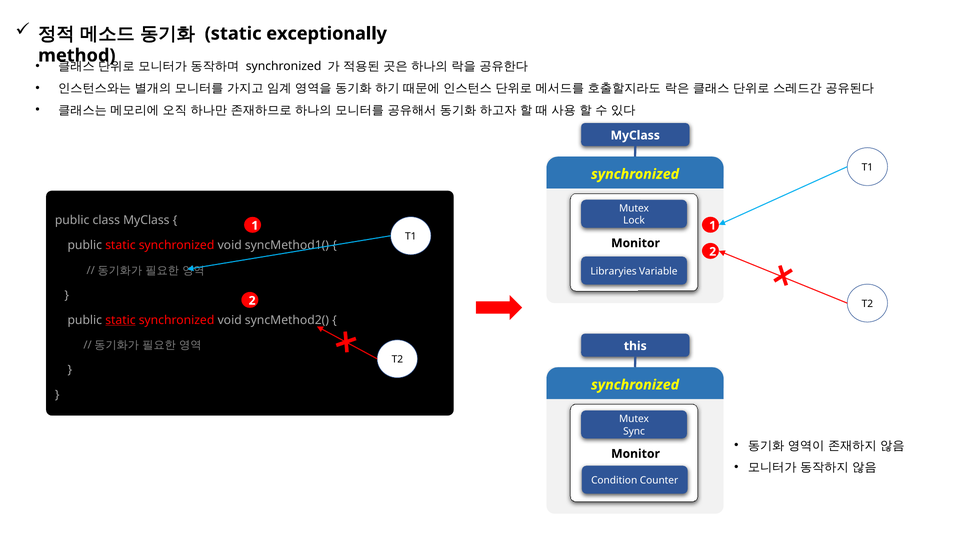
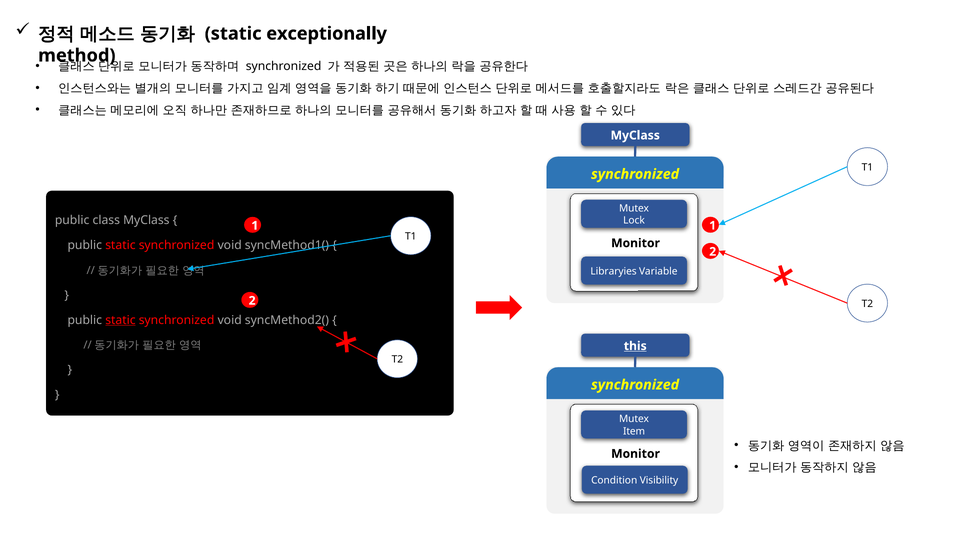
this underline: none -> present (635, 346)
Sync: Sync -> Item (634, 431)
Counter: Counter -> Visibility (659, 481)
